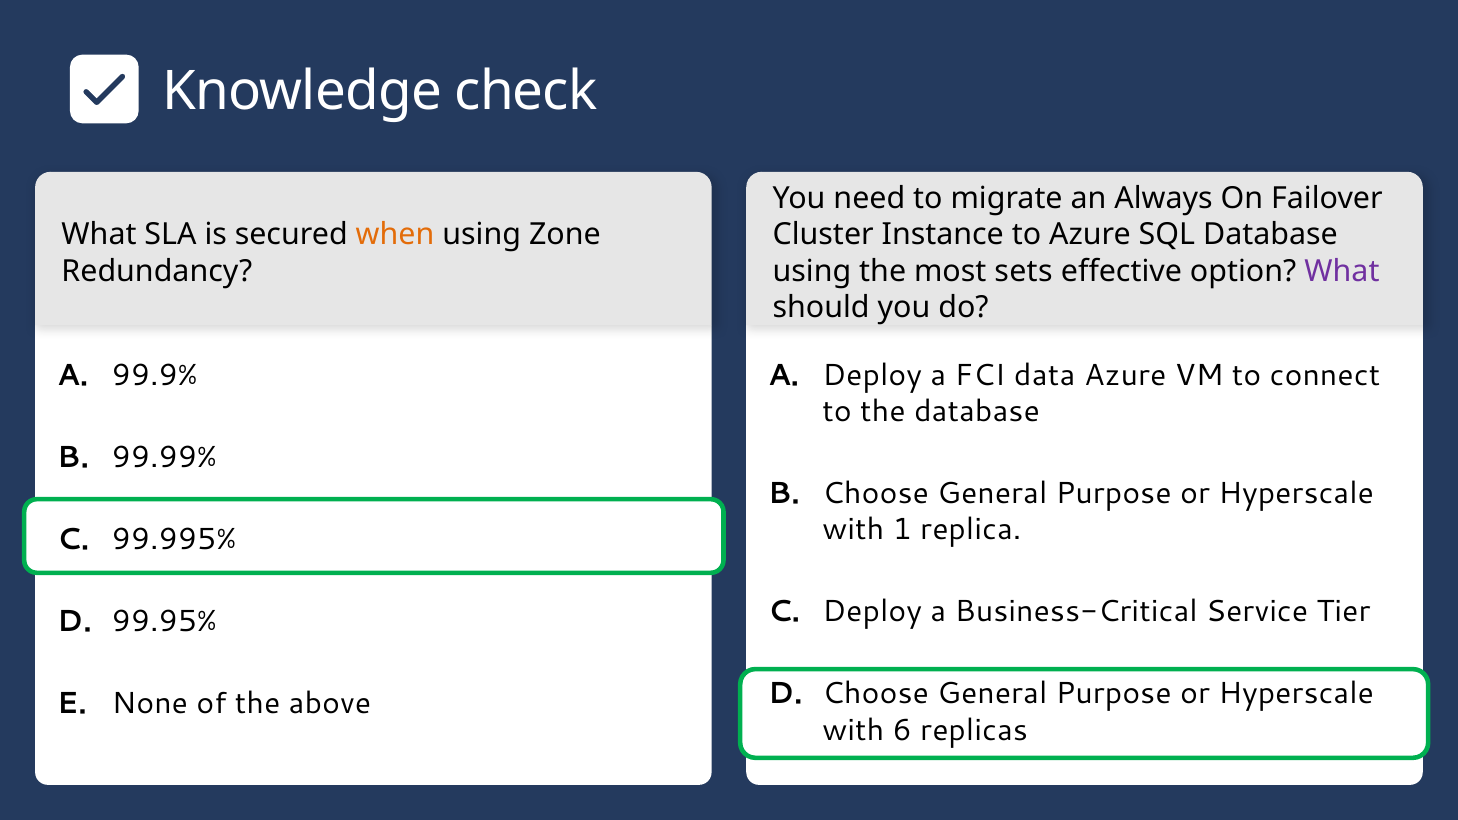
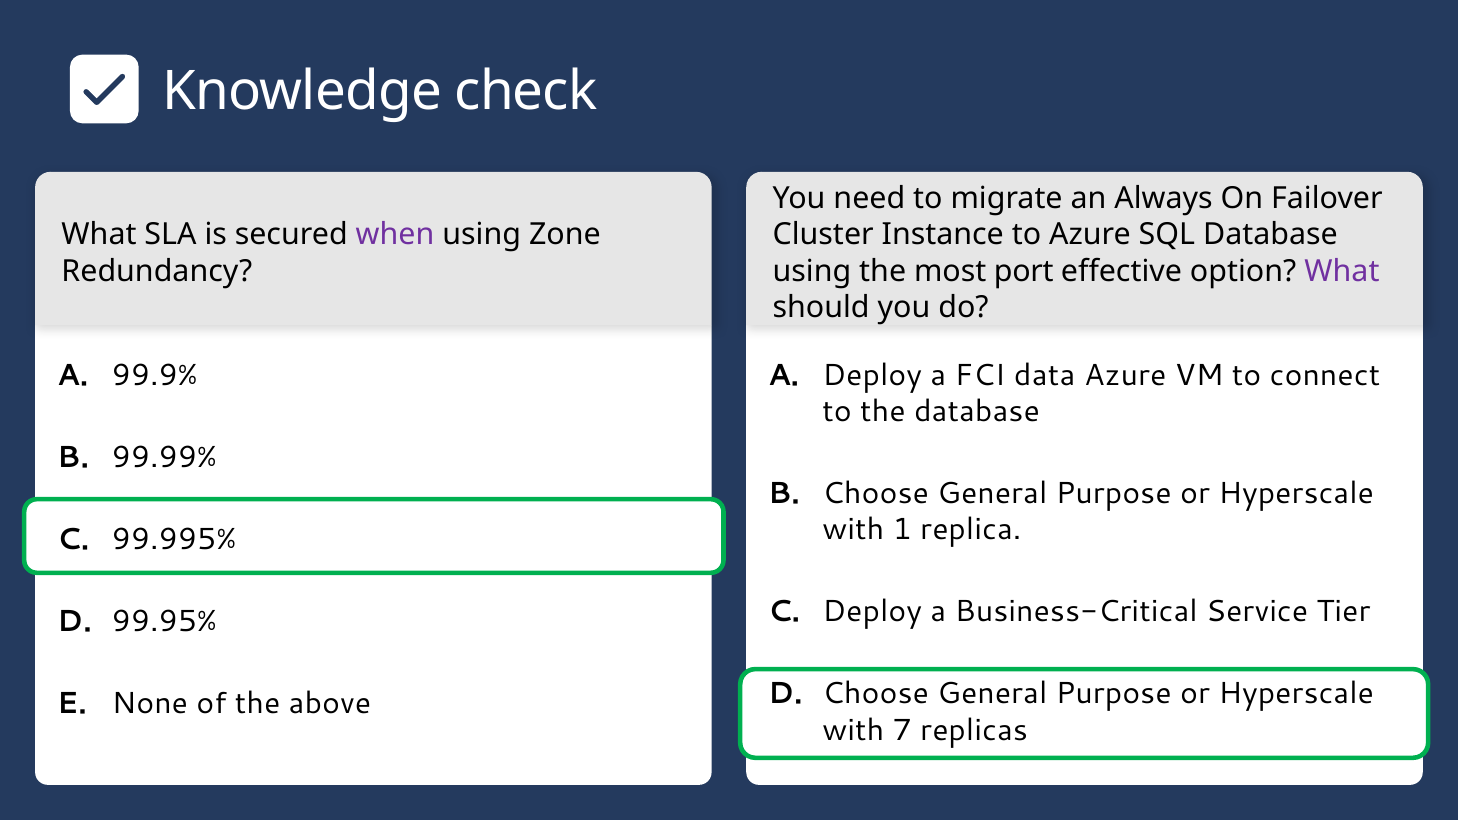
when colour: orange -> purple (395, 235)
sets: sets -> port (1024, 271)
6: 6 -> 7 (902, 730)
